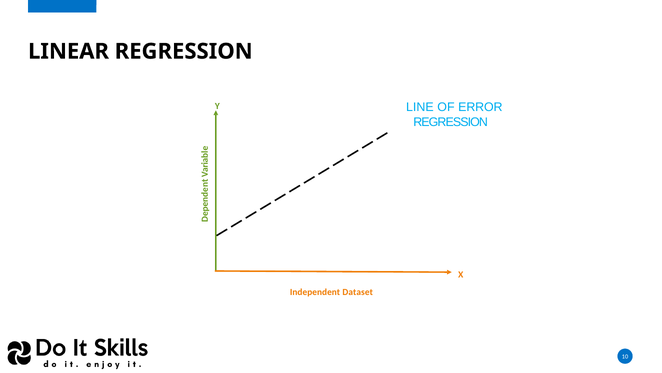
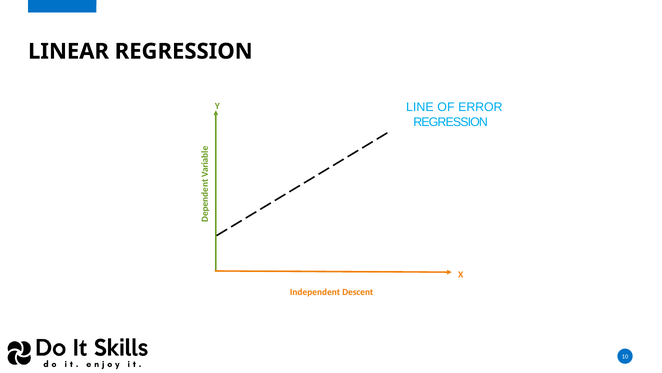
Dataset: Dataset -> Descent (358, 292)
